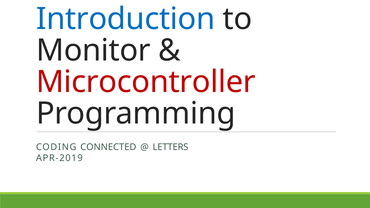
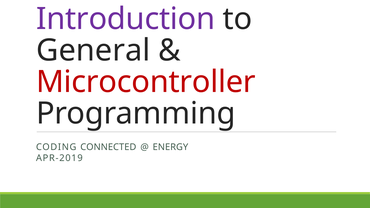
Introduction colour: blue -> purple (126, 19)
Monitor: Monitor -> General (93, 51)
LETTERS: LETTERS -> ENERGY (170, 147)
